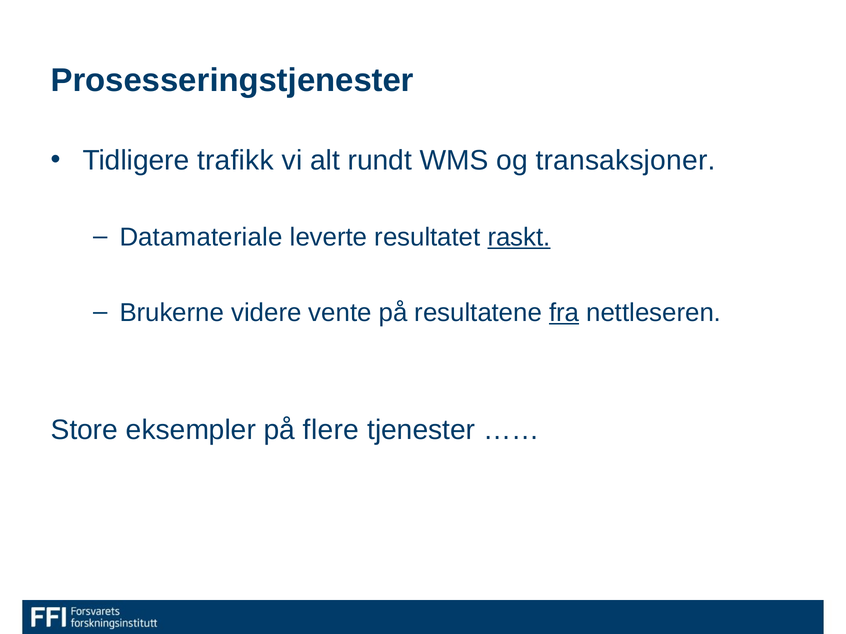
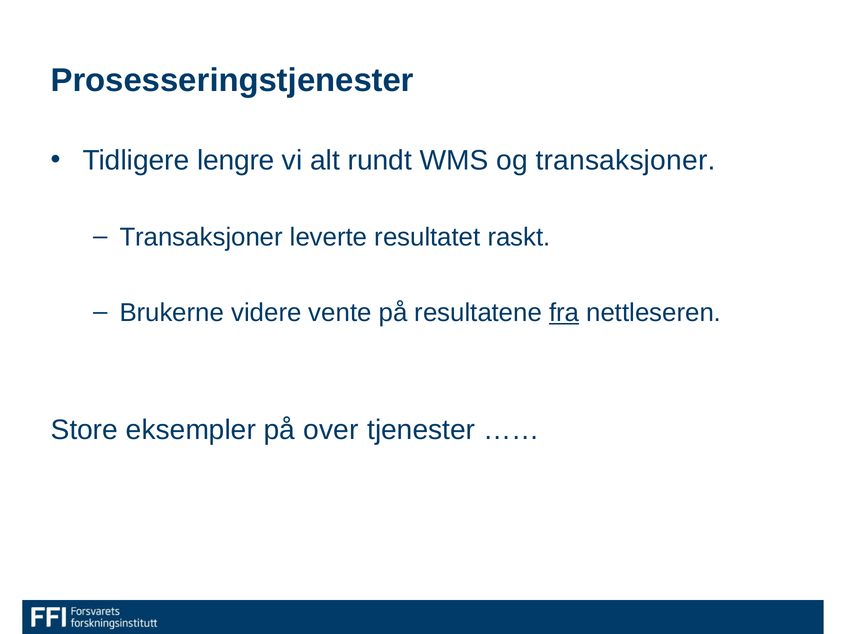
trafikk: trafikk -> lengre (236, 160)
Datamateriale: Datamateriale -> Transaksjoner (201, 237)
raskt underline: present -> none (519, 237)
flere: flere -> over (331, 430)
